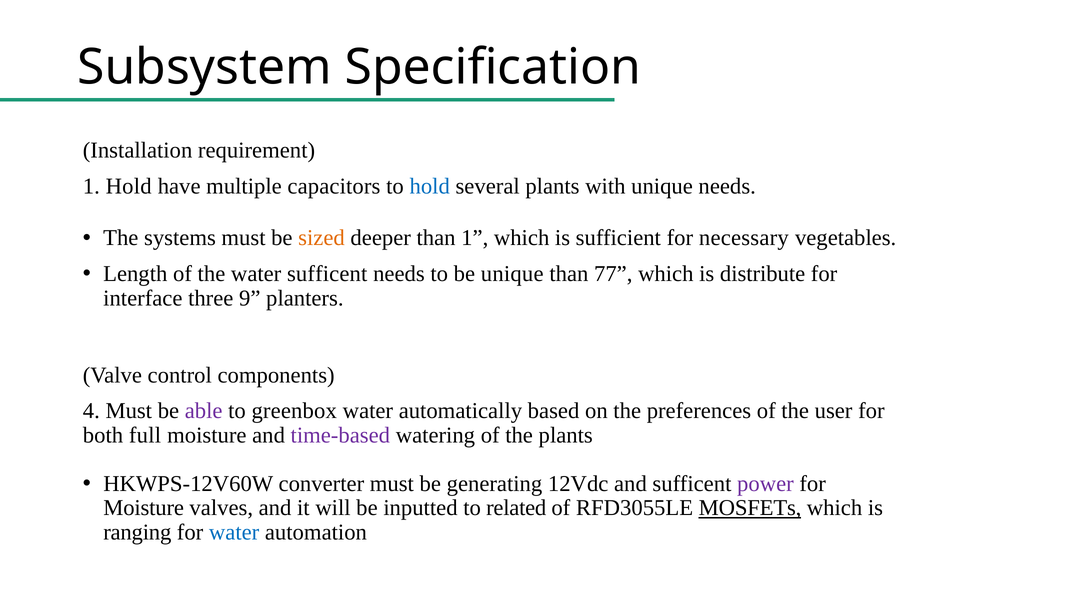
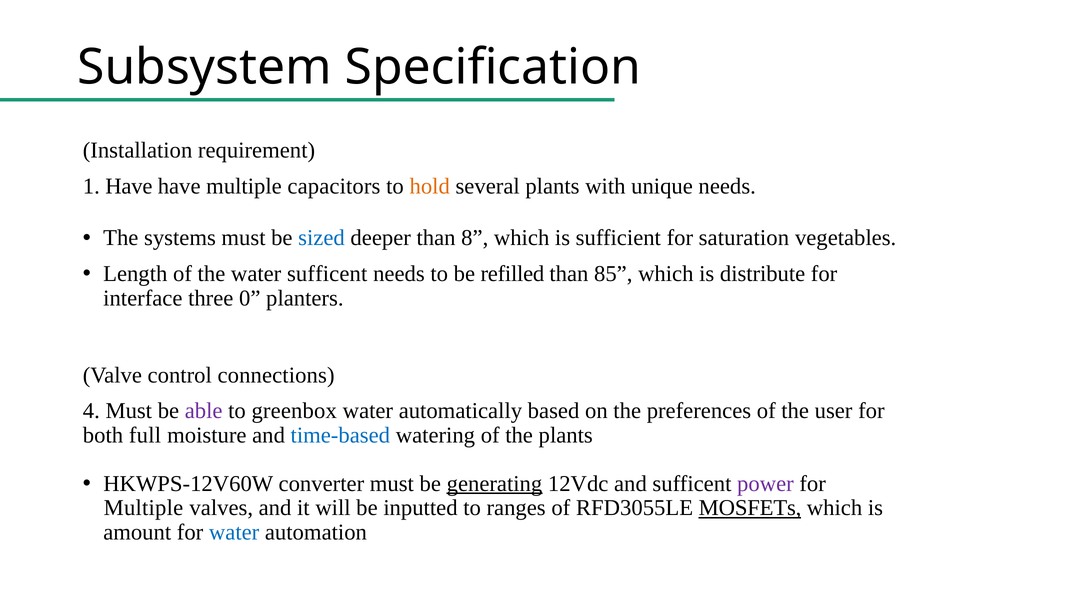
1 Hold: Hold -> Have (129, 186)
hold colour: blue -> orange (430, 186)
sized colour: orange -> blue (322, 238)
than 1: 1 -> 8 (475, 238)
necessary: necessary -> saturation (744, 238)
be unique: unique -> refilled (512, 274)
77: 77 -> 85 (613, 274)
9: 9 -> 0 (250, 298)
components: components -> connections (276, 375)
time-based colour: purple -> blue (340, 436)
generating underline: none -> present (494, 484)
Moisture: Moisture -> Multiple (143, 508)
related: related -> ranges (516, 508)
ranging: ranging -> amount (137, 533)
